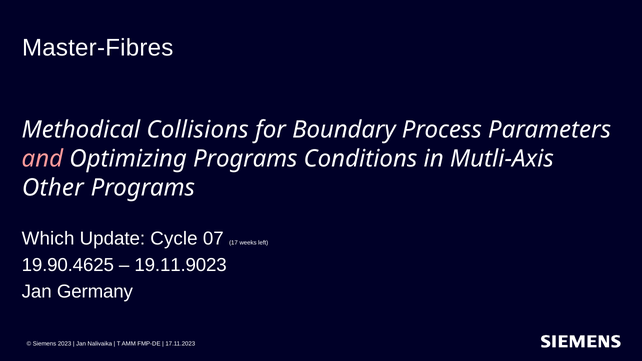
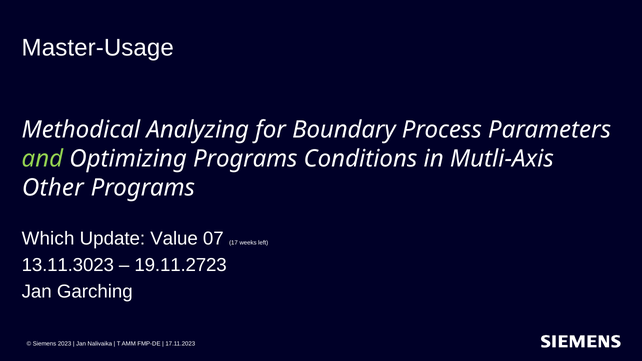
Master-Fibres: Master-Fibres -> Master-Usage (98, 48)
Collisions: Collisions -> Analyzing (198, 130)
and colour: pink -> light green (42, 159)
Cycle: Cycle -> Value (174, 238)
19.90.4625: 19.90.4625 -> 13.11.3023 (68, 265)
19.11.9023: 19.11.9023 -> 19.11.2723 (181, 265)
Germany: Germany -> Garching (95, 292)
